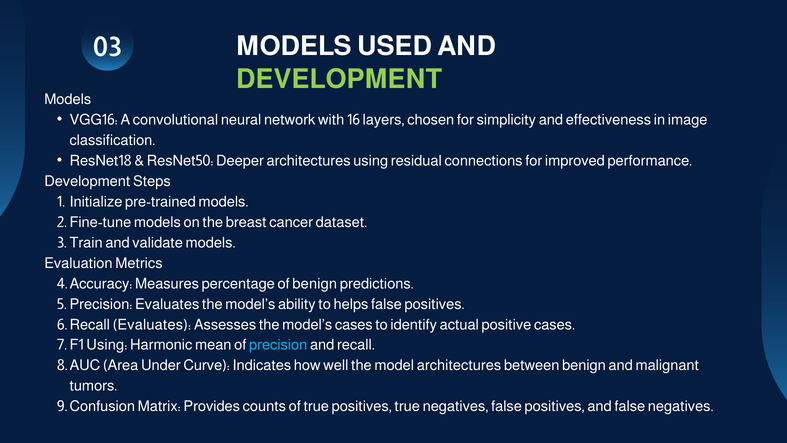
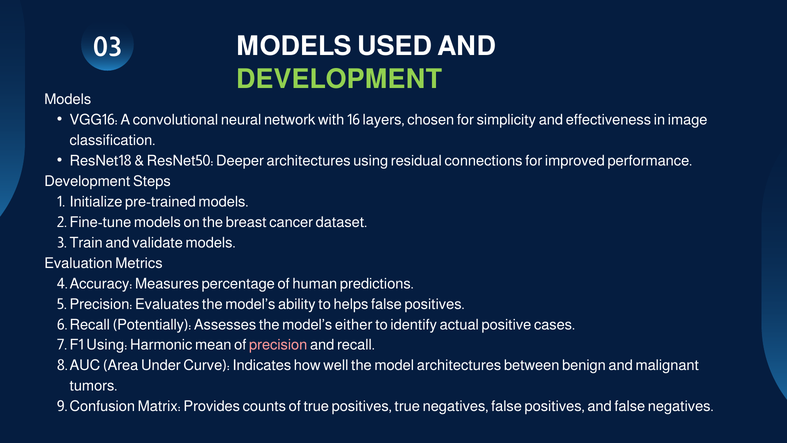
of benign: benign -> human (315, 283)
Evaluates: Evaluates -> Potentially (152, 324)
model’s cases: cases -> either (354, 324)
precision colour: light blue -> pink (278, 345)
